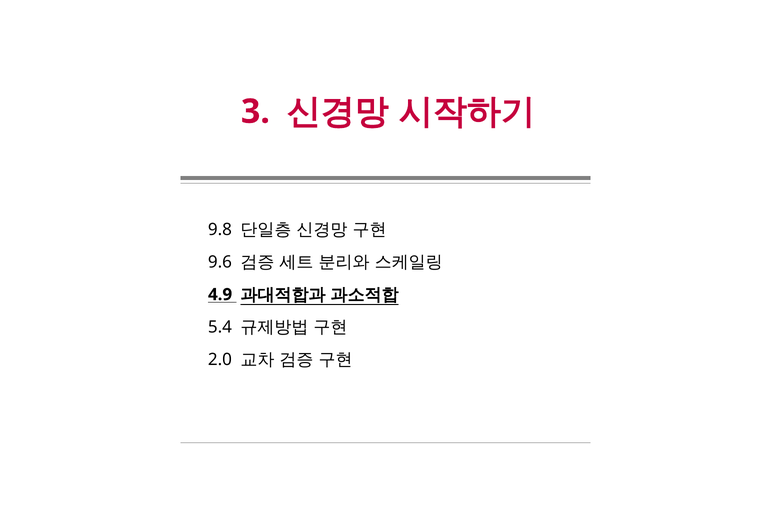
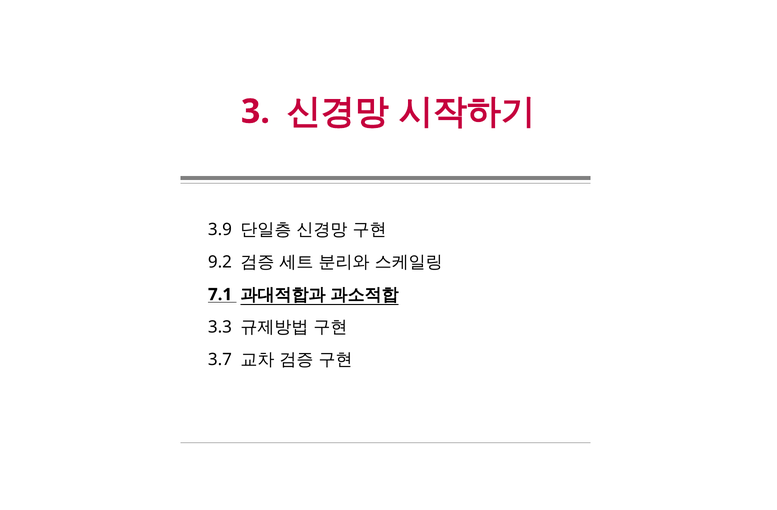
9.8: 9.8 -> 3.9 (220, 230)
9.6: 9.6 -> 9.2 (220, 262)
4.9: 4.9 -> 7.1 (220, 295)
5.4: 5.4 -> 3.3 (220, 327)
2.0: 2.0 -> 3.7 (220, 360)
